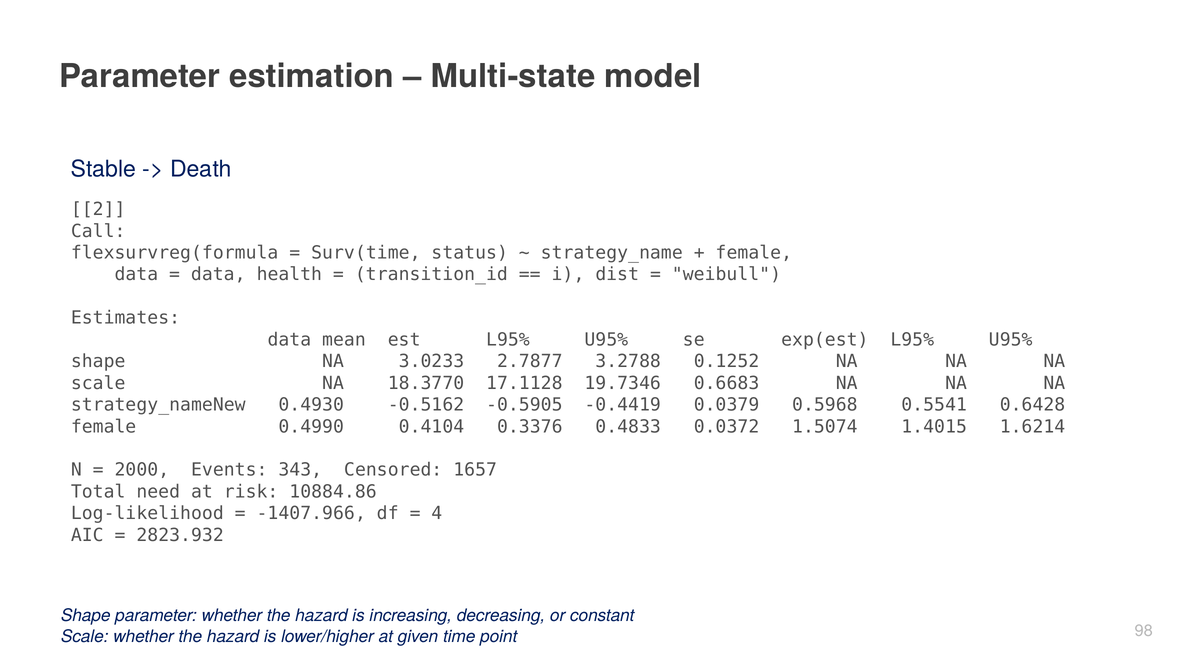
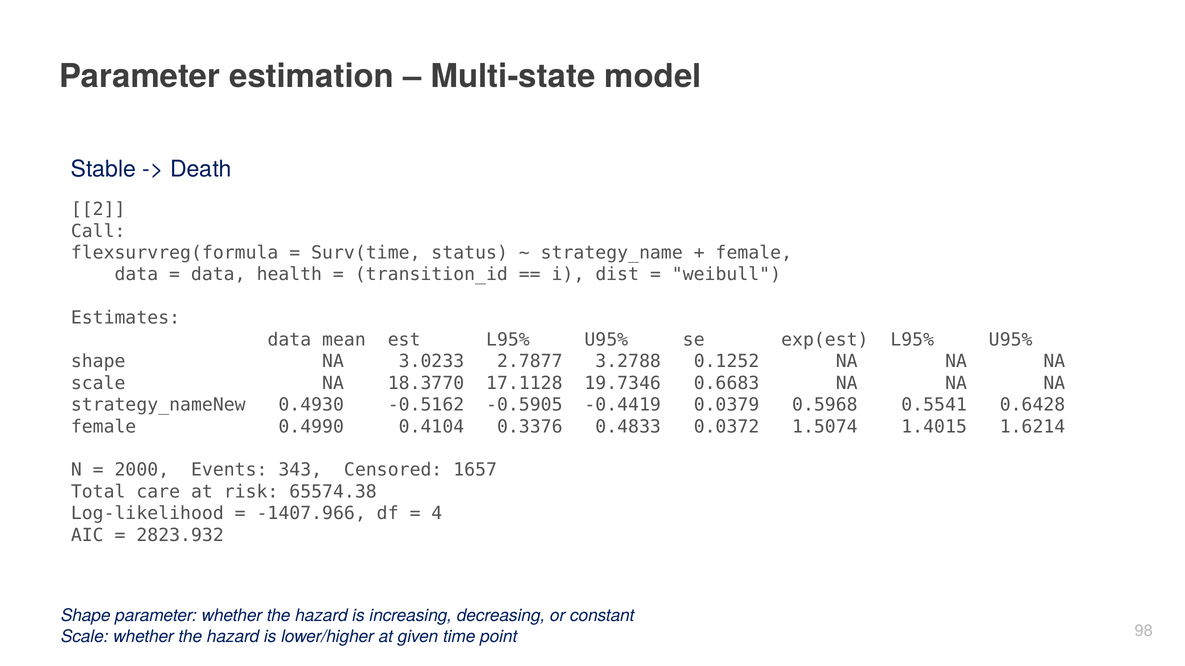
need: need -> care (158, 492)
10884.86: 10884.86 -> 65574.38 (333, 492)
